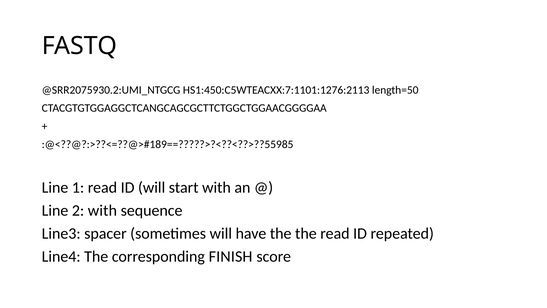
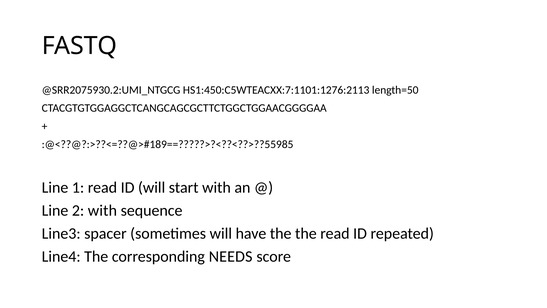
FINISH: FINISH -> NEEDS (231, 256)
